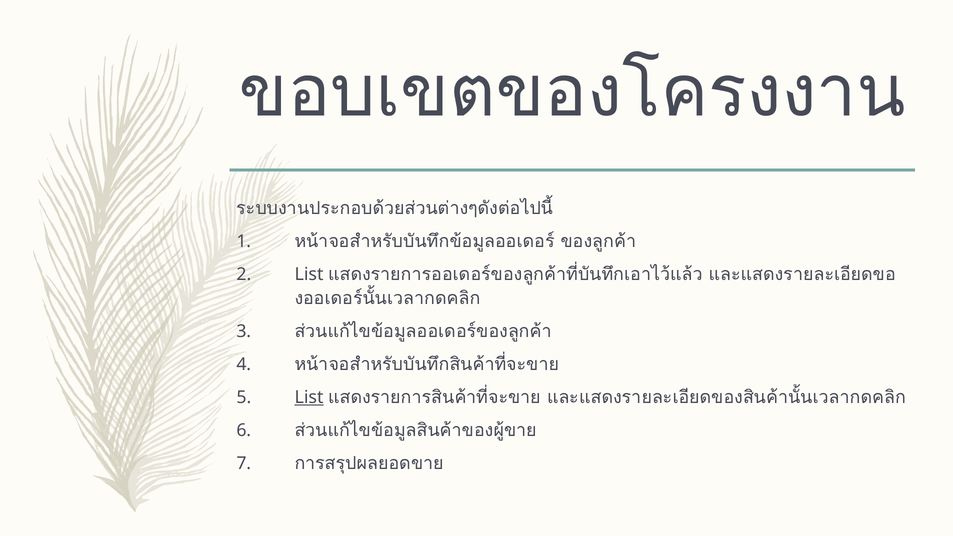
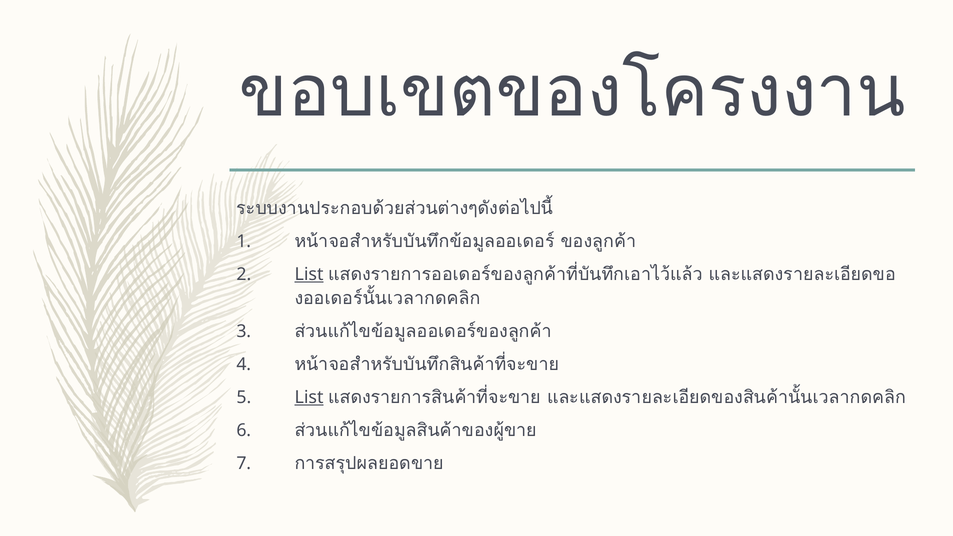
List underline: none -> present (309, 274)
